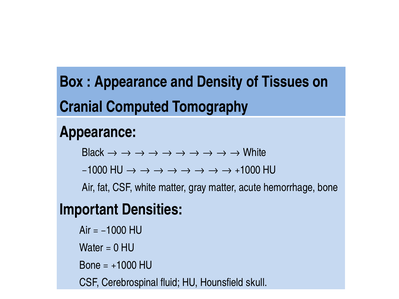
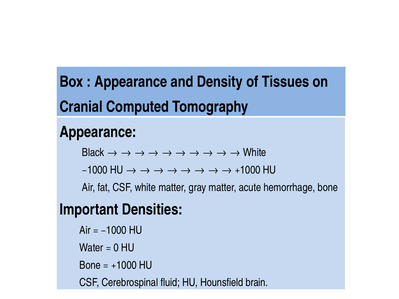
skull: skull -> brain (257, 283)
